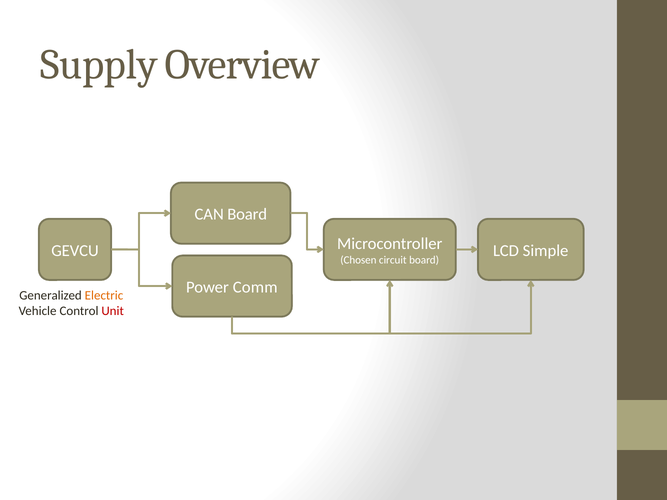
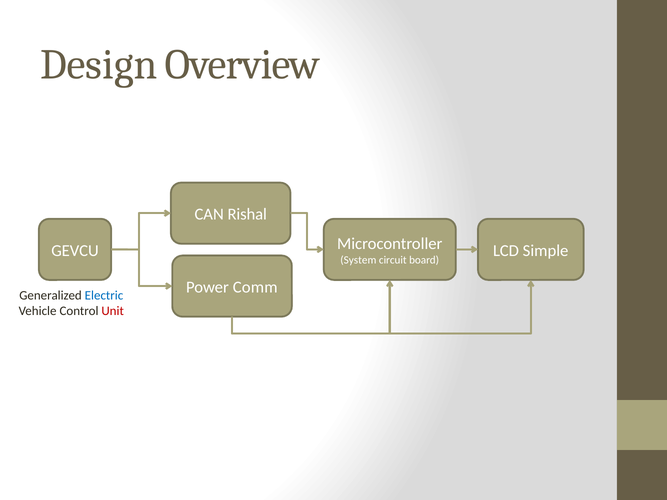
Supply: Supply -> Design (99, 65)
CAN Board: Board -> Rishal (247, 214)
Chosen: Chosen -> System (358, 260)
Electric colour: orange -> blue (104, 295)
